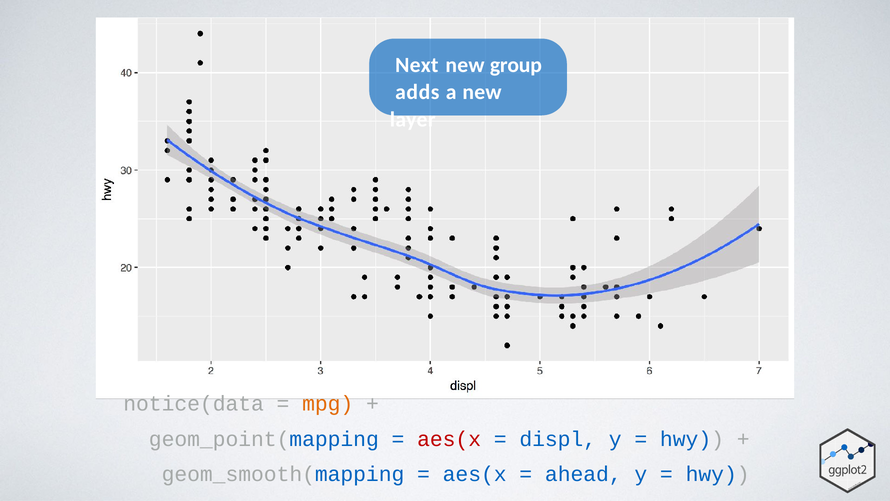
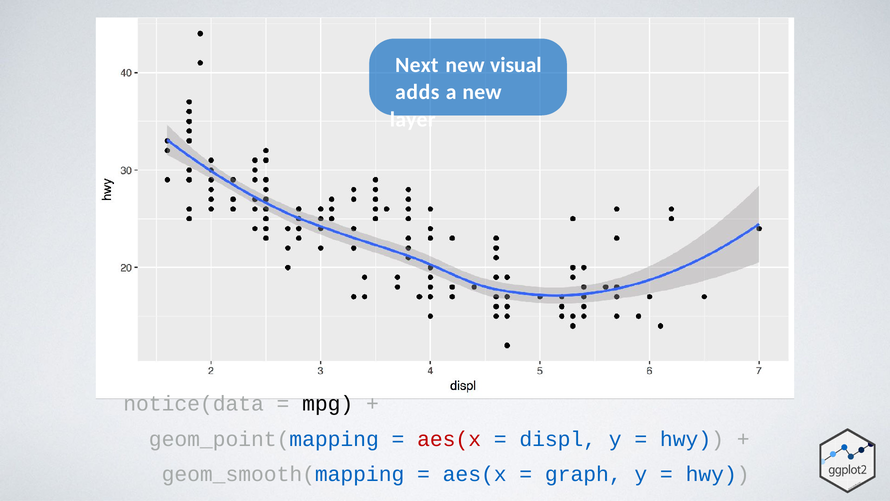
group: group -> visual (516, 65)
mpg colour: orange -> black (328, 404)
ahead: ahead -> graph (583, 474)
